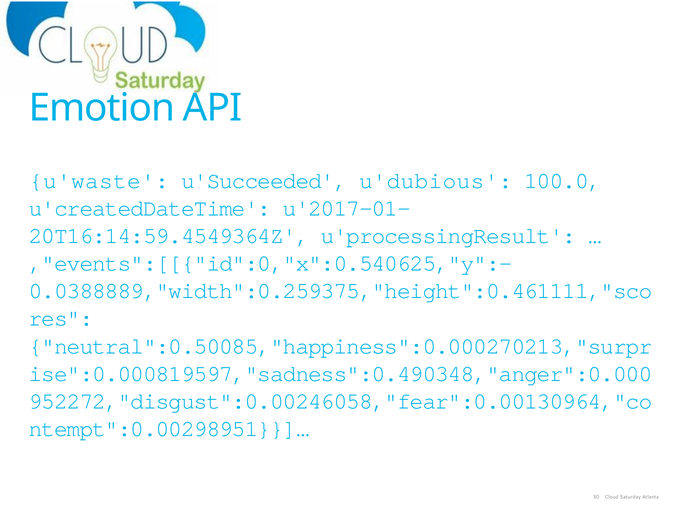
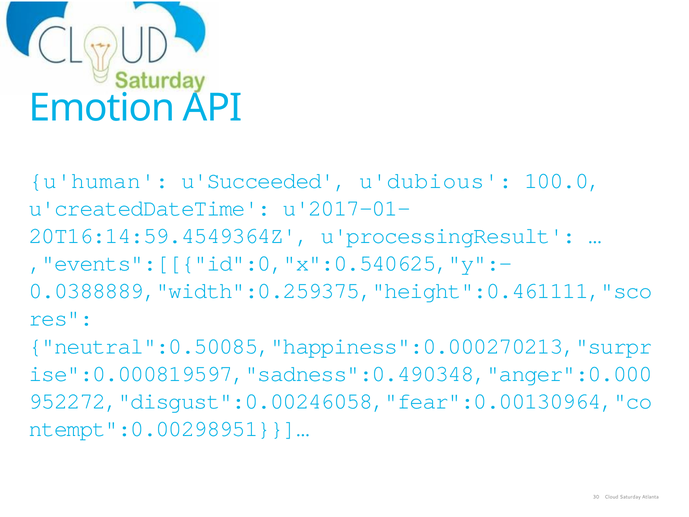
u'waste: u'waste -> u'human (99, 180)
